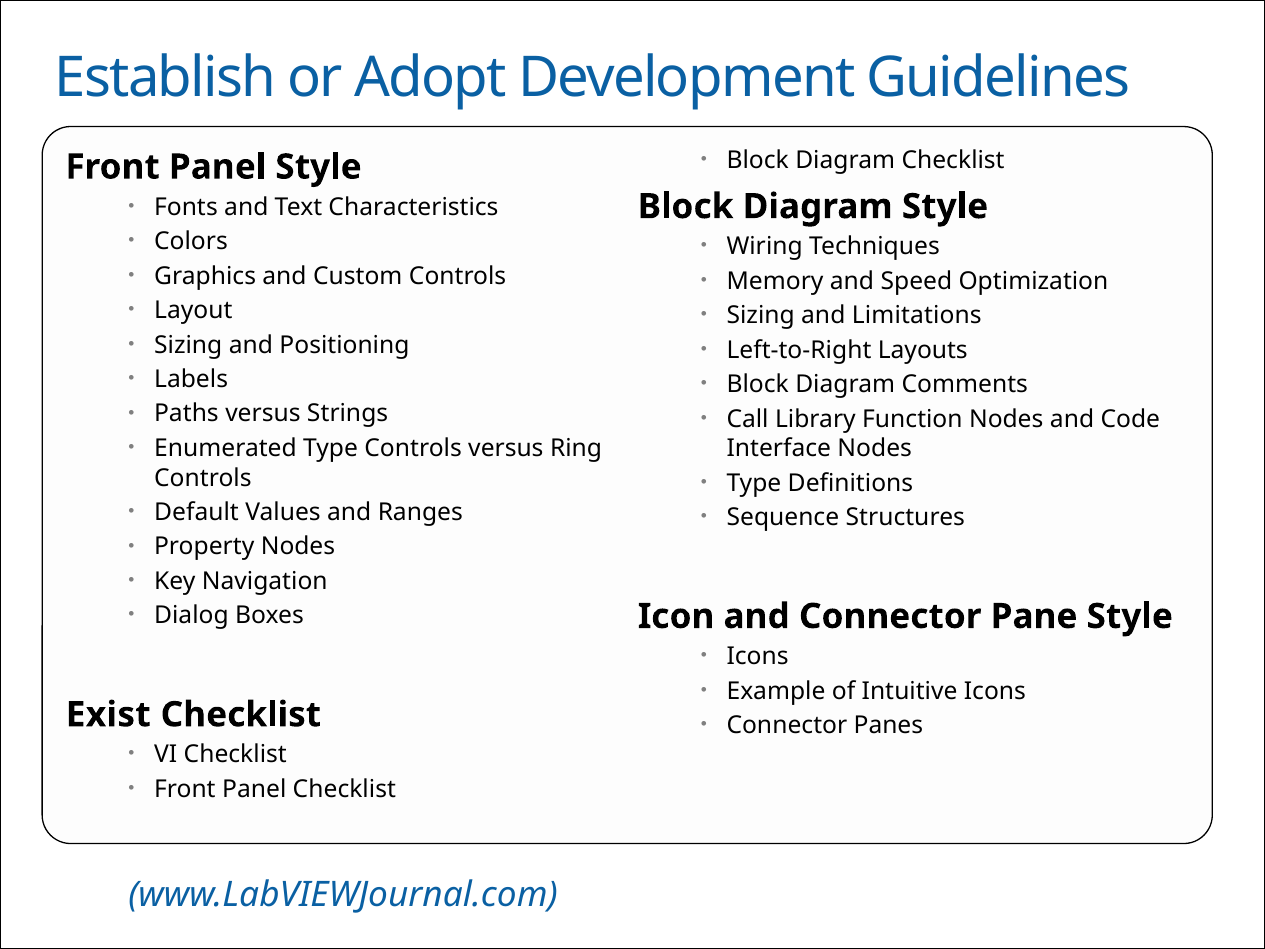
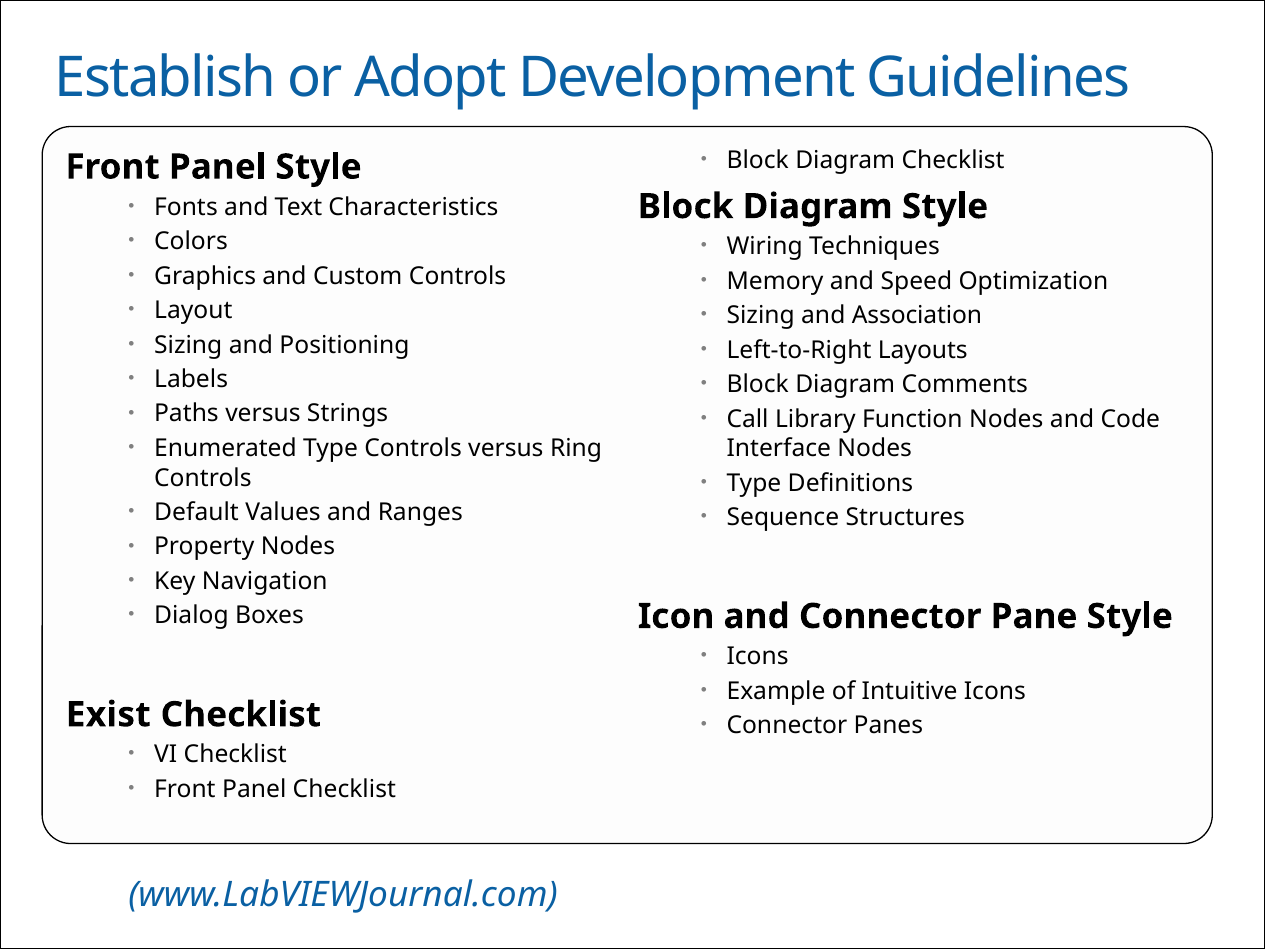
Limitations: Limitations -> Association (917, 316)
